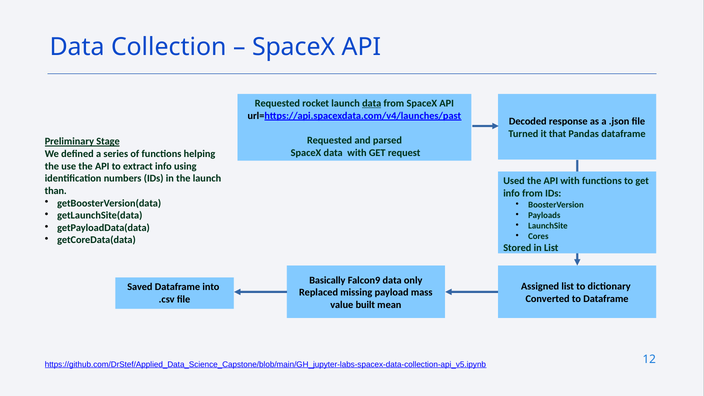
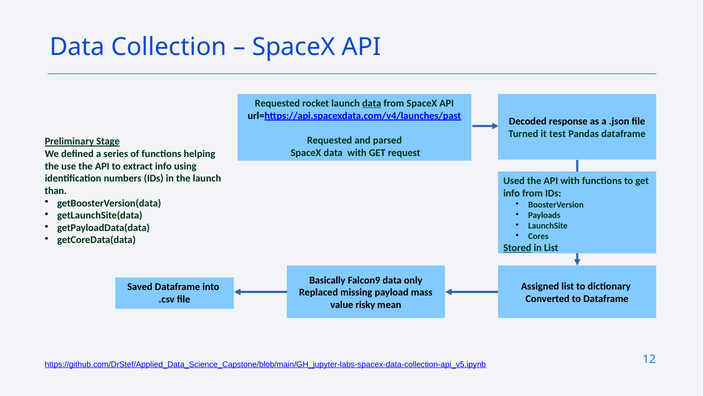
that: that -> test (557, 134)
Stored underline: none -> present (517, 248)
built: built -> risky (365, 305)
